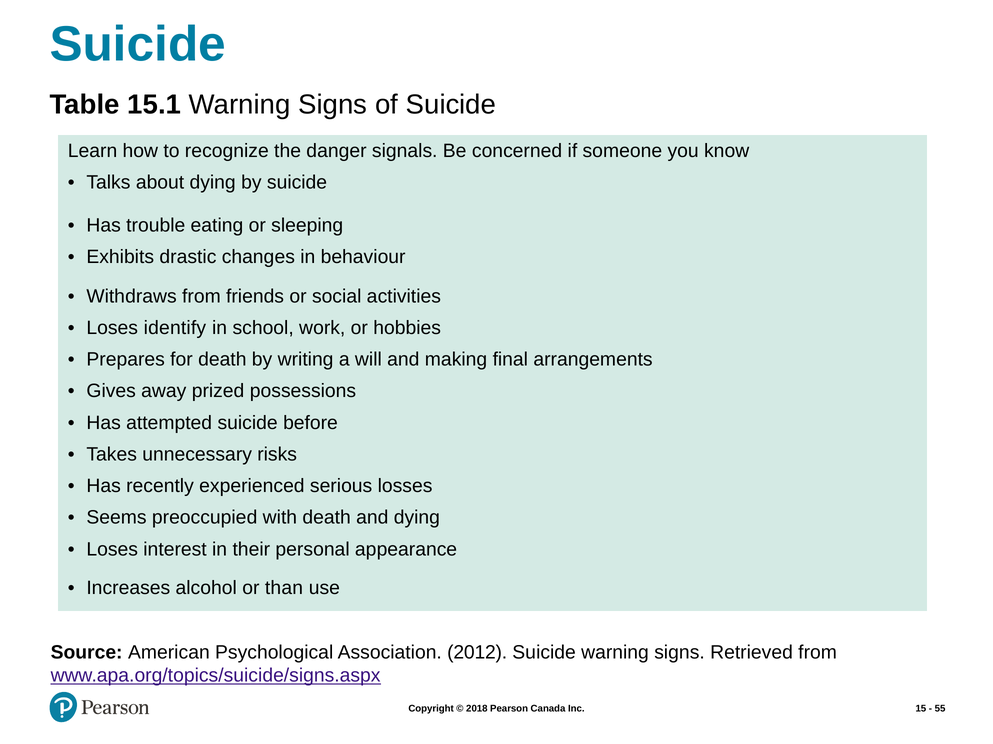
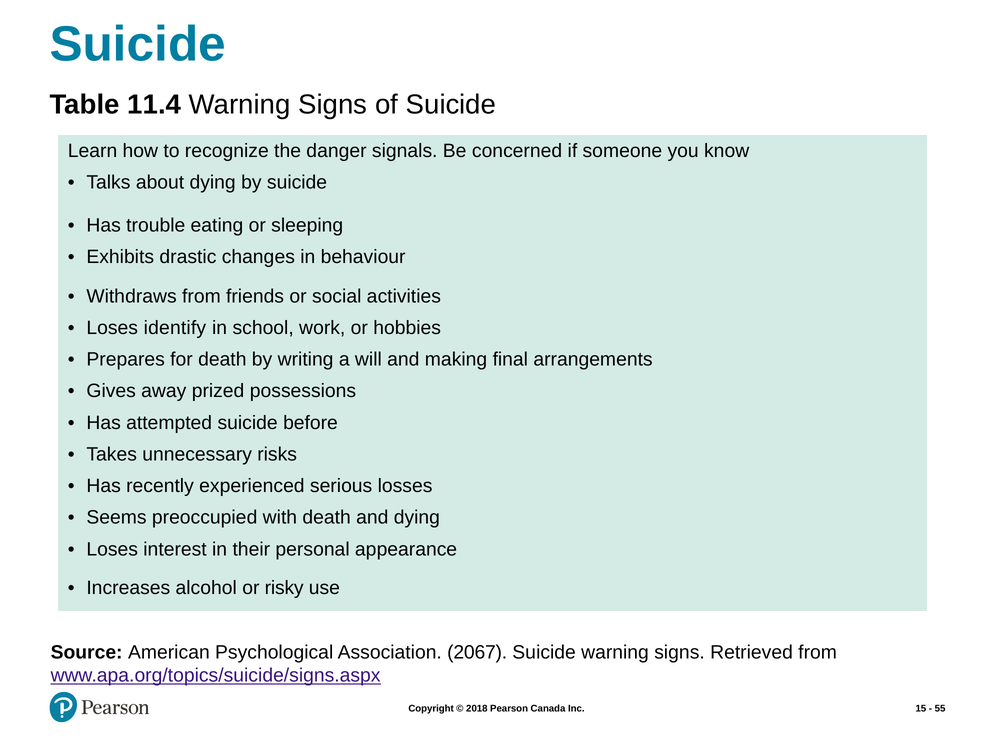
15.1: 15.1 -> 11.4 (154, 105)
than: than -> risky (284, 589)
2012: 2012 -> 2067 (477, 653)
